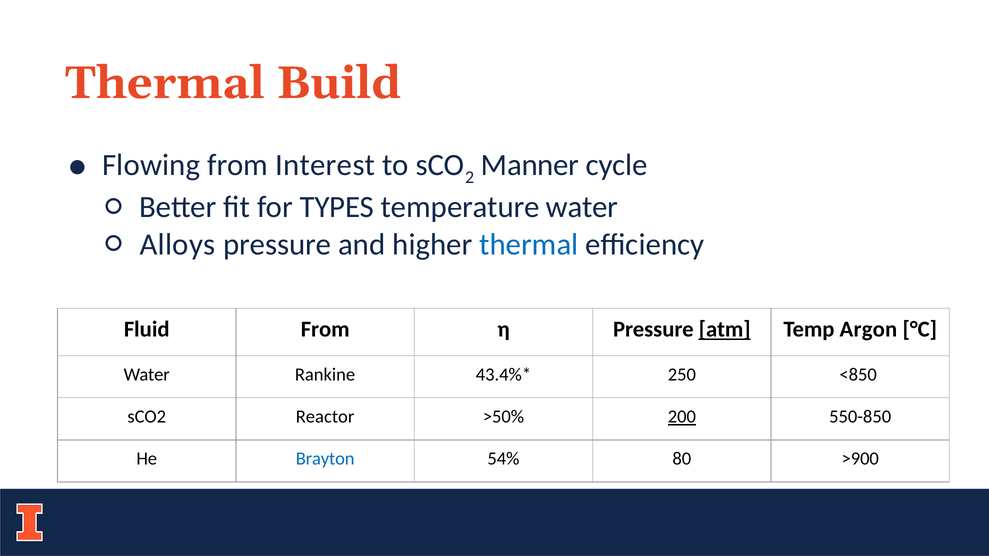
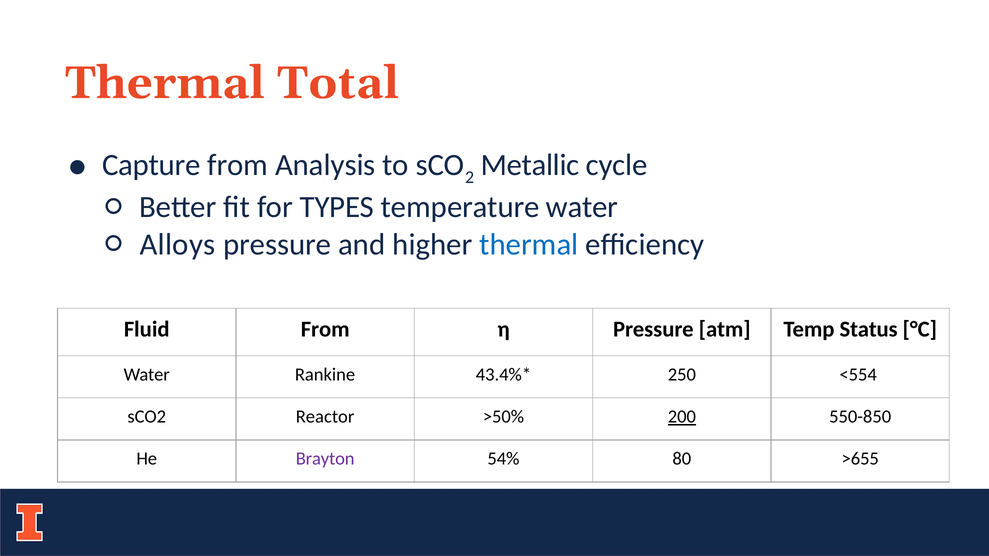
Build: Build -> Total (338, 83)
Flowing: Flowing -> Capture (151, 165)
Interest: Interest -> Analysis (325, 165)
Manner: Manner -> Metallic (530, 165)
atm underline: present -> none (725, 330)
Argon: Argon -> Status (869, 330)
<850: <850 -> <554 (858, 375)
Brayton colour: blue -> purple (325, 459)
>900: >900 -> >655 (860, 459)
